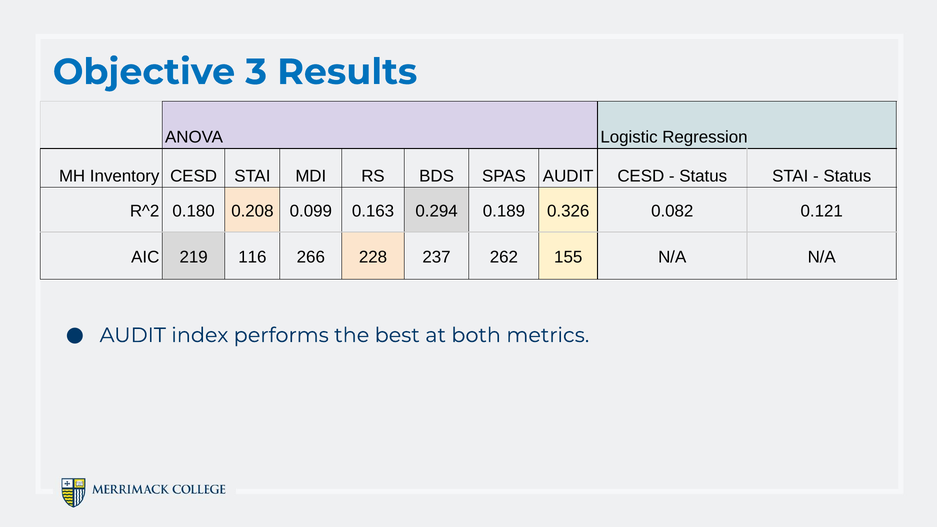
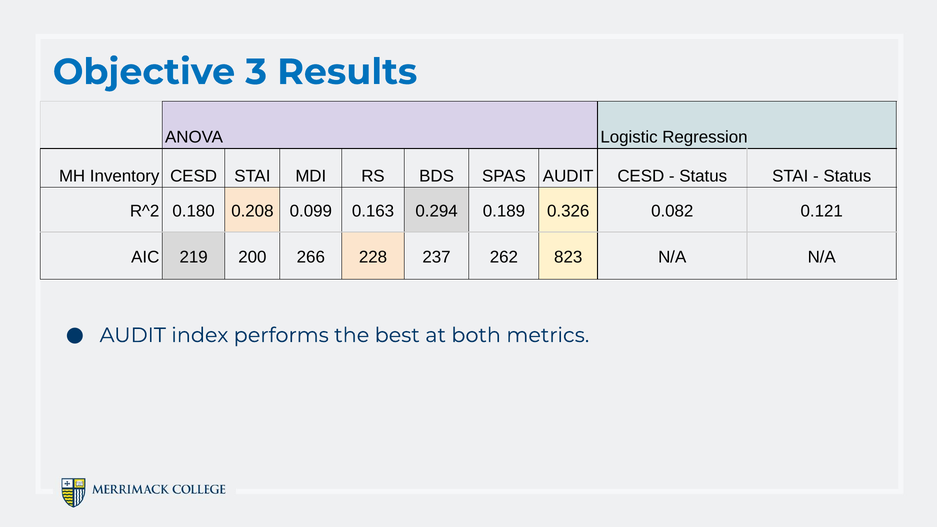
116: 116 -> 200 (252, 257)
155: 155 -> 823 (568, 257)
